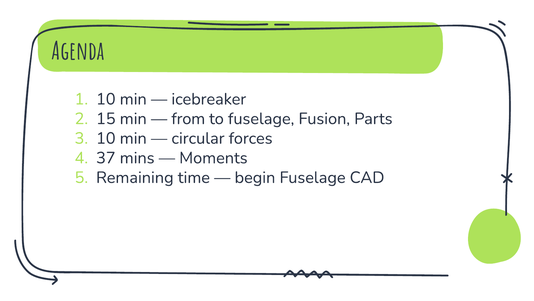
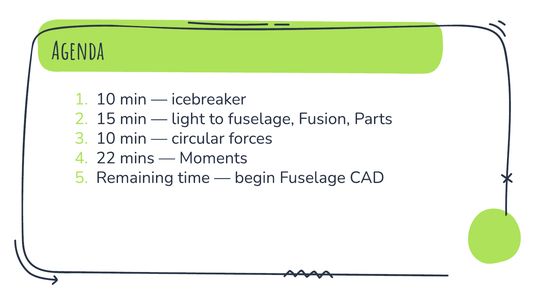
from: from -> light (188, 118)
37: 37 -> 22 (106, 158)
